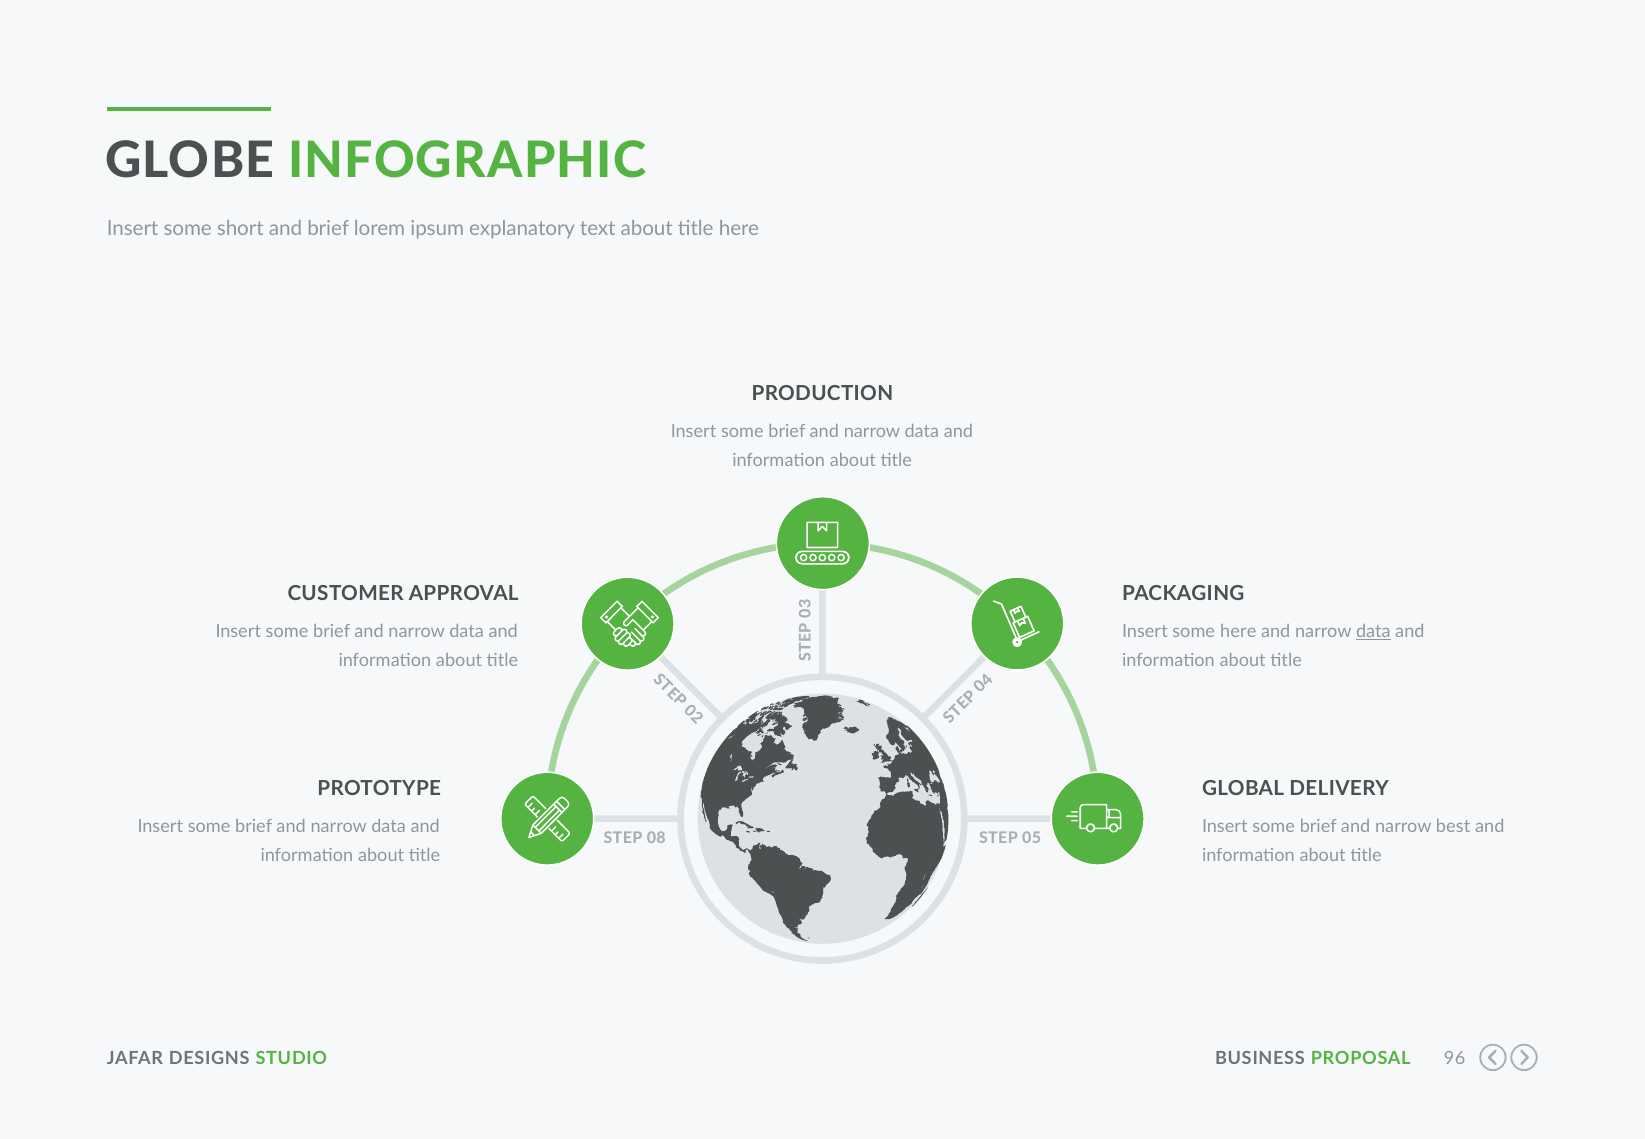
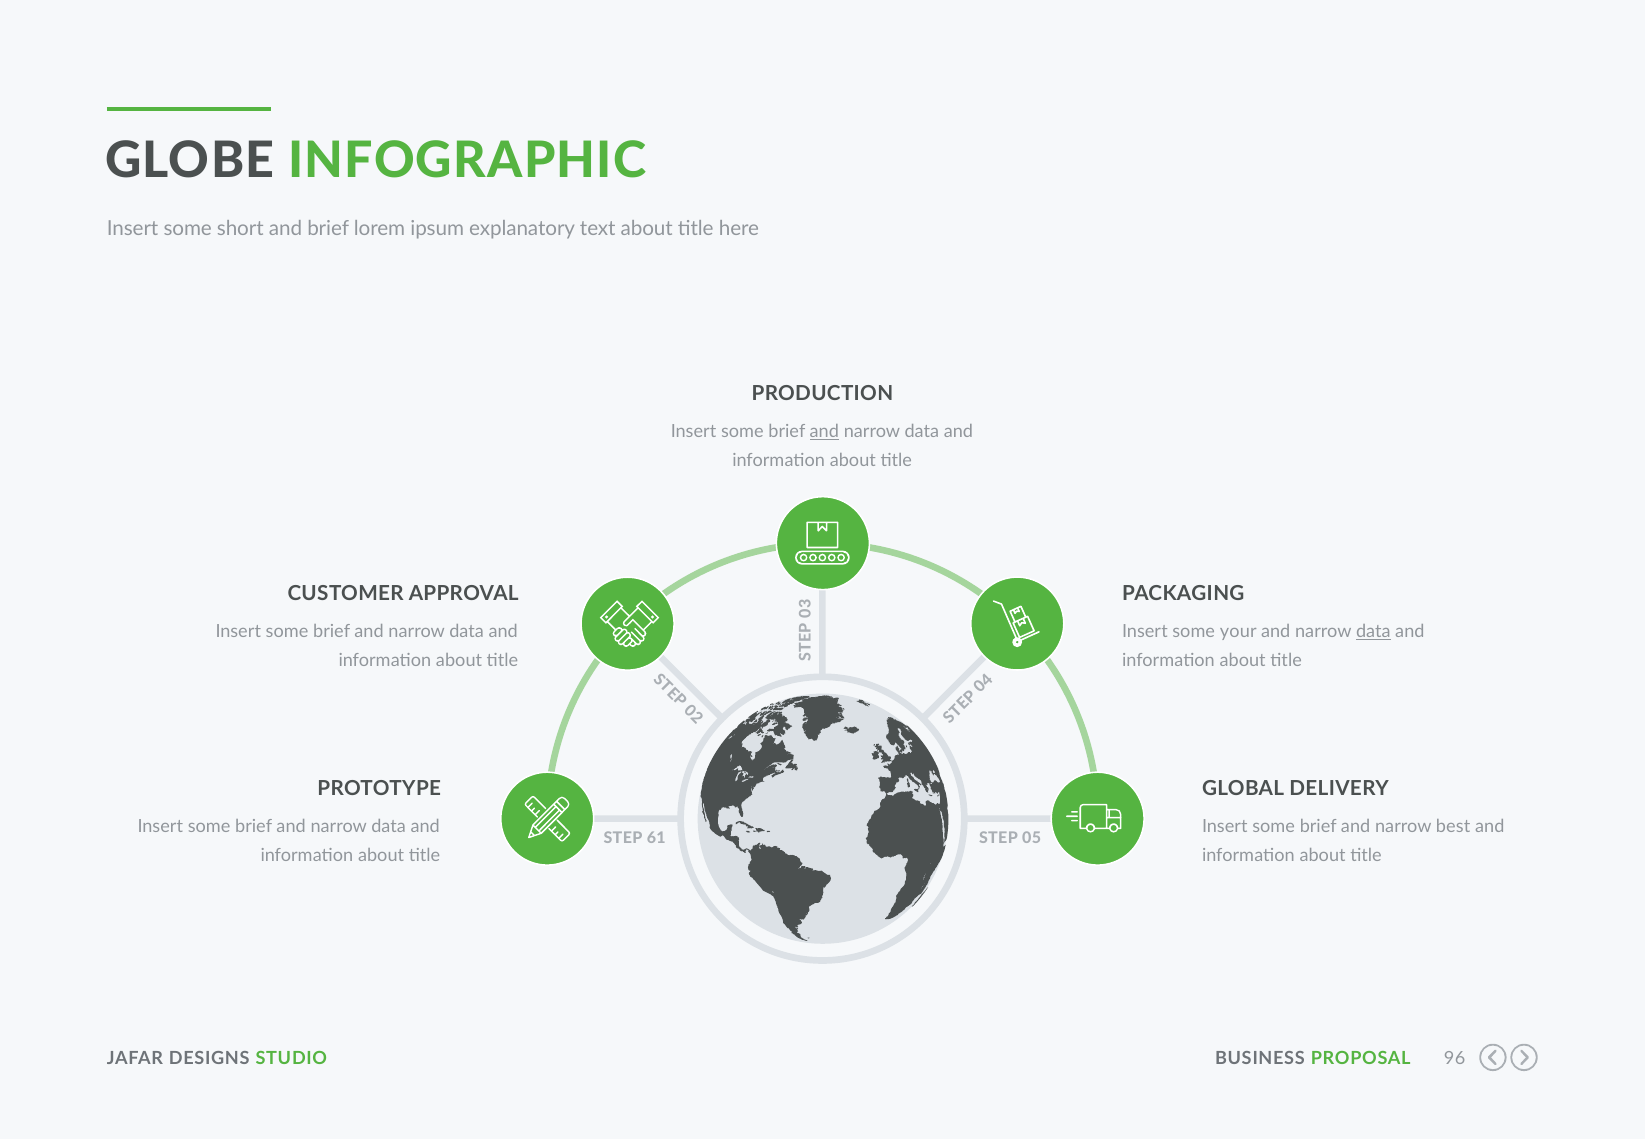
and underline: none -> present (824, 432)
some here: here -> your (1238, 632)
08: 08 -> 61 (656, 839)
